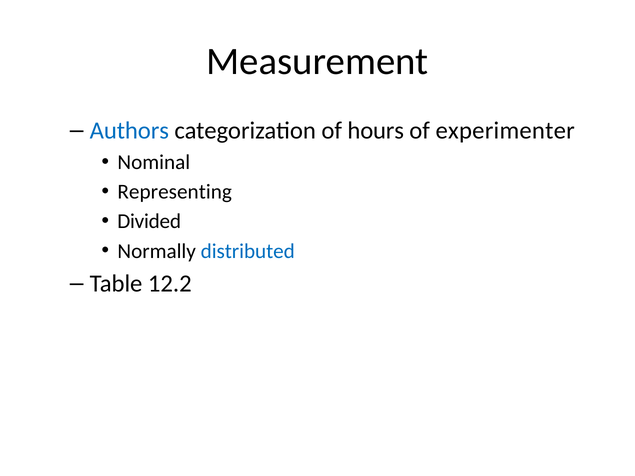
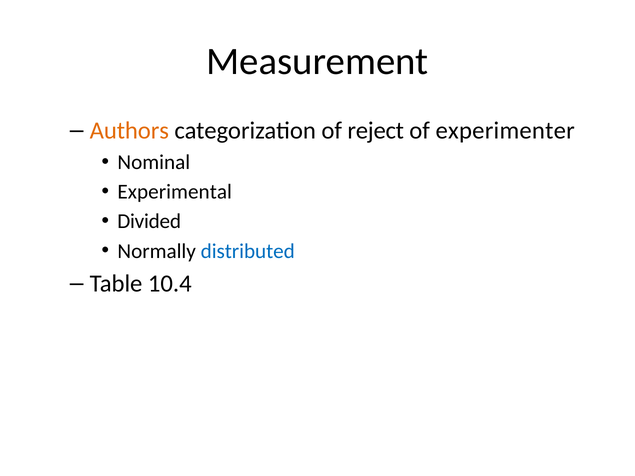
Authors colour: blue -> orange (129, 131)
hours: hours -> reject (376, 131)
Representing: Representing -> Experimental (175, 192)
12.2: 12.2 -> 10.4 (170, 284)
